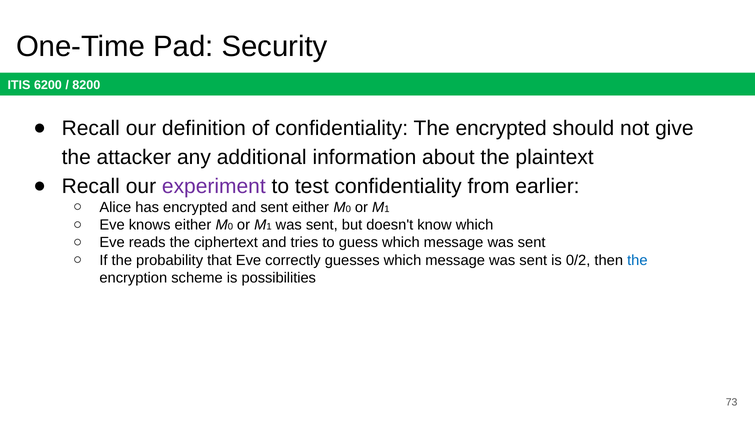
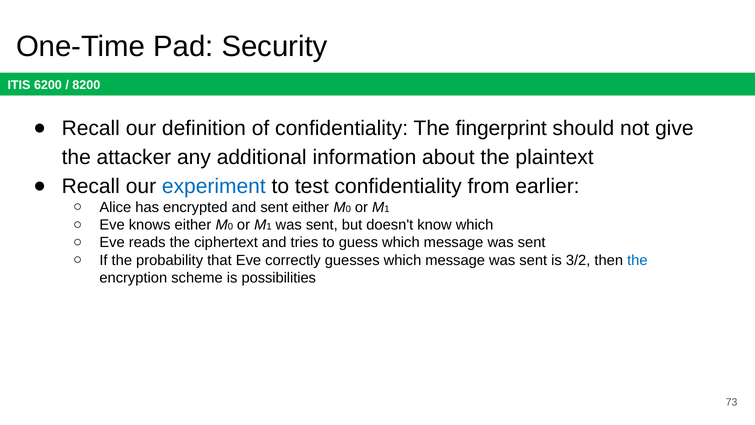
The encrypted: encrypted -> fingerprint (501, 128)
experiment colour: purple -> blue (214, 186)
0/2: 0/2 -> 3/2 (578, 260)
